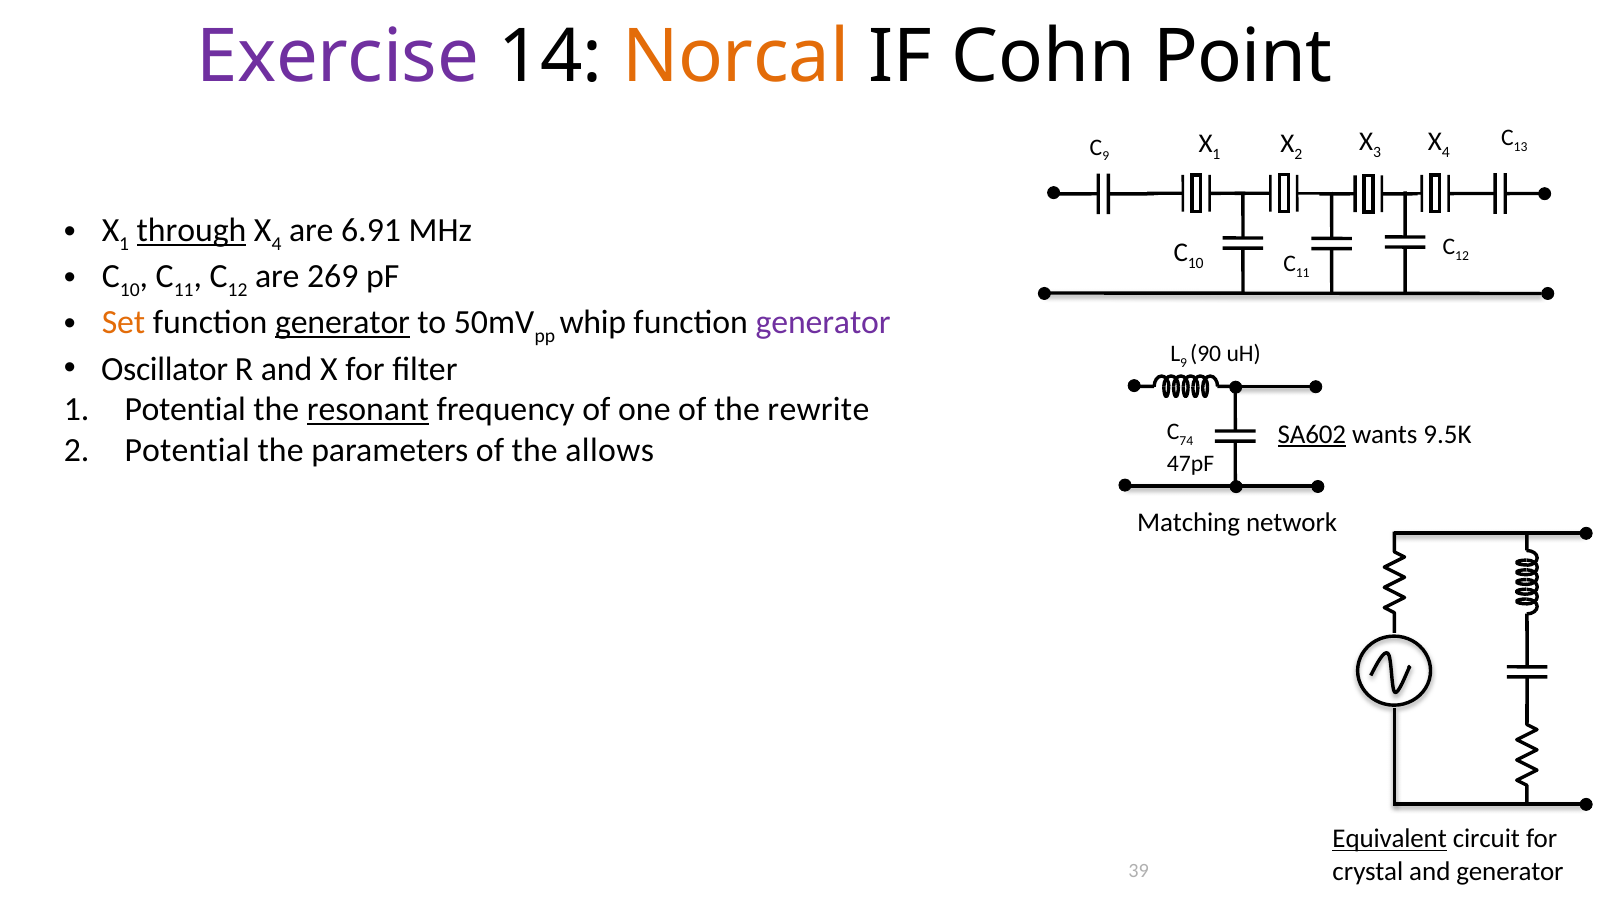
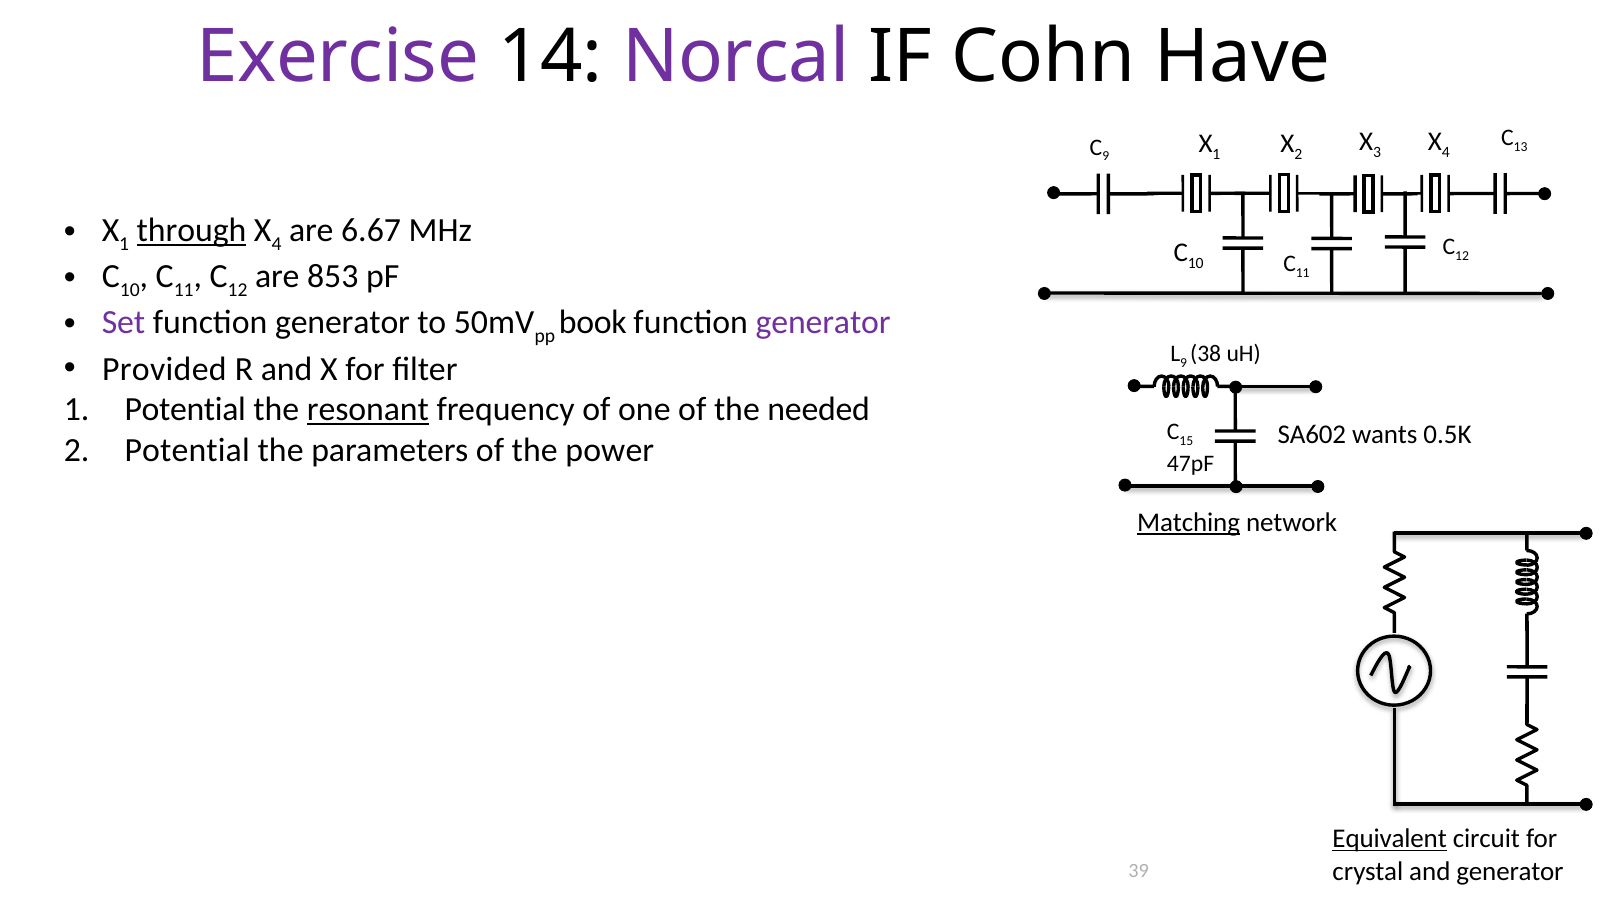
Norcal colour: orange -> purple (736, 57)
Point: Point -> Have (1242, 57)
6.91: 6.91 -> 6.67 (371, 231)
269: 269 -> 853 (333, 277)
Set colour: orange -> purple (124, 323)
generator underline: present -> none (343, 323)
whip: whip -> book (593, 323)
90: 90 -> 38 (1206, 354)
Oscillator: Oscillator -> Provided (164, 369)
rewrite: rewrite -> needed (819, 409)
74: 74 -> 15 (1186, 441)
SA602 underline: present -> none (1312, 434)
9.5K: 9.5K -> 0.5K (1448, 434)
allows: allows -> power (610, 450)
Matching underline: none -> present (1189, 523)
